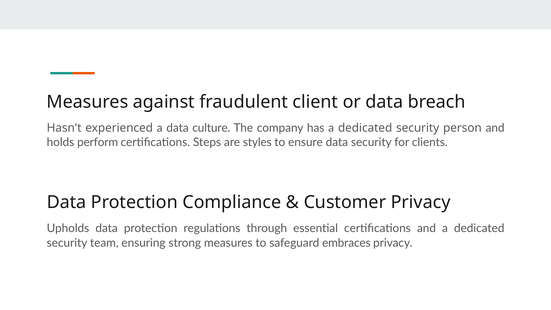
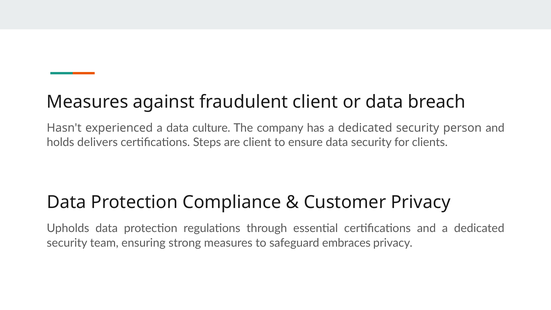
perform: perform -> delivers (98, 142)
are styles: styles -> client (257, 142)
